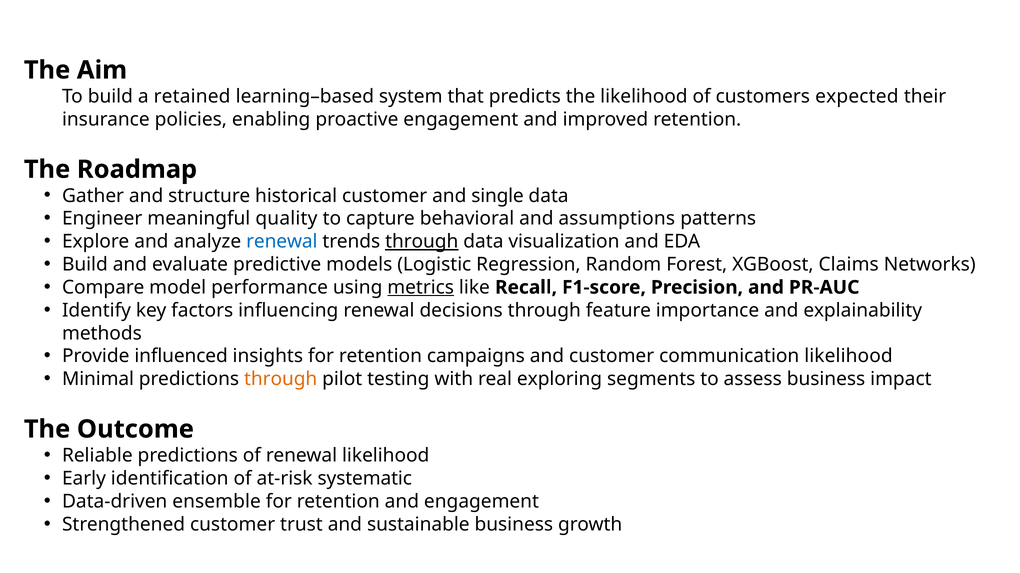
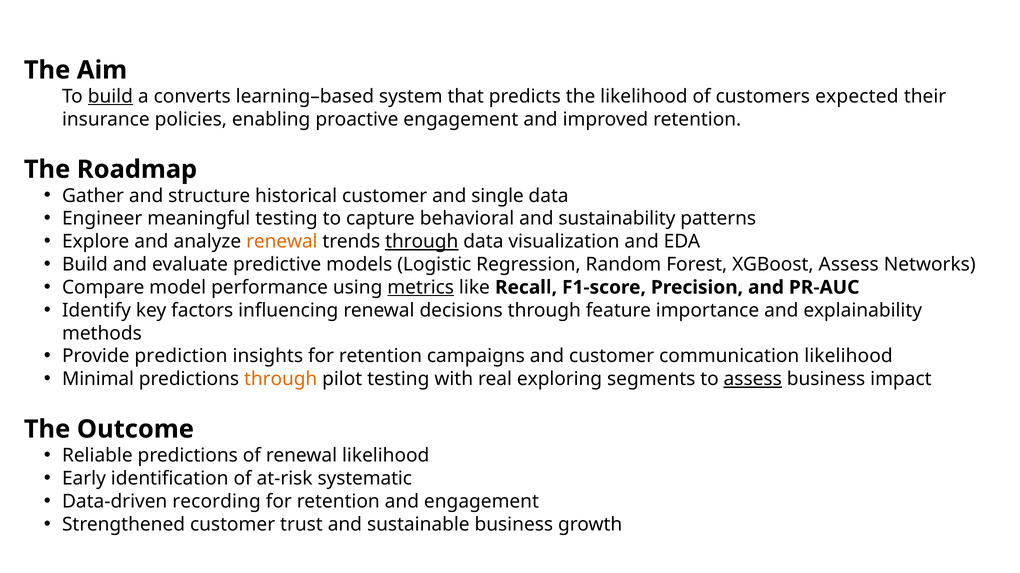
build underline: none -> present (110, 97)
retained: retained -> converts (192, 97)
meaningful quality: quality -> testing (286, 219)
assumptions: assumptions -> sustainability (617, 219)
renewal colour: blue -> orange (282, 242)
XGBoost Claims: Claims -> Assess (849, 265)
influenced: influenced -> prediction (181, 357)
assess underline: none -> present (753, 380)
ensemble: ensemble -> recording (217, 502)
